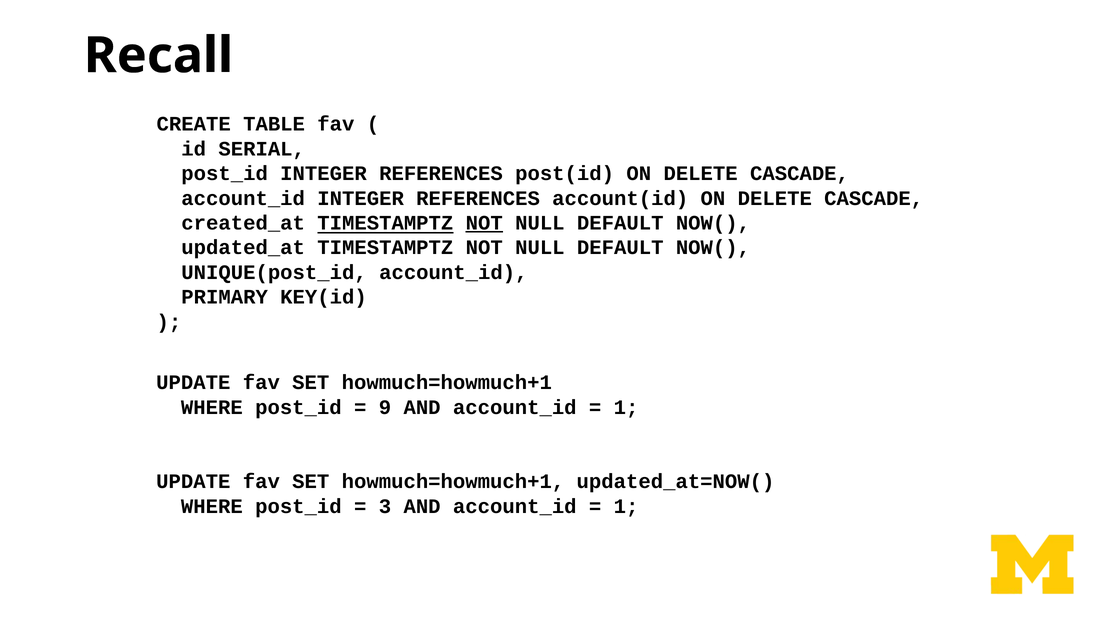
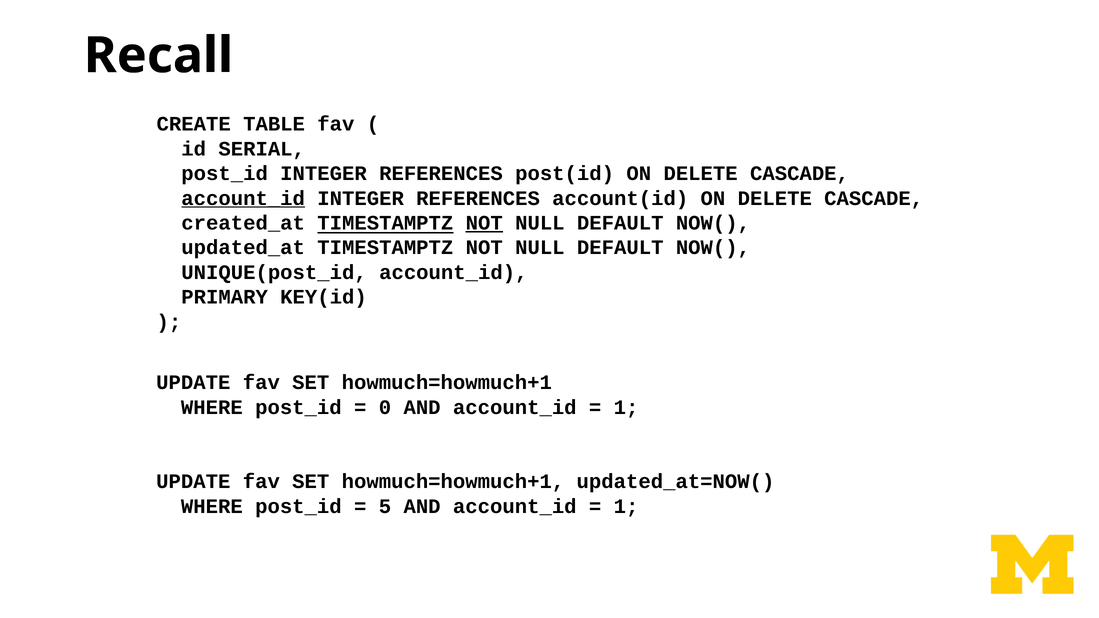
account_id underline: none -> present (243, 198)
9: 9 -> 0 (385, 407)
3: 3 -> 5 (385, 506)
